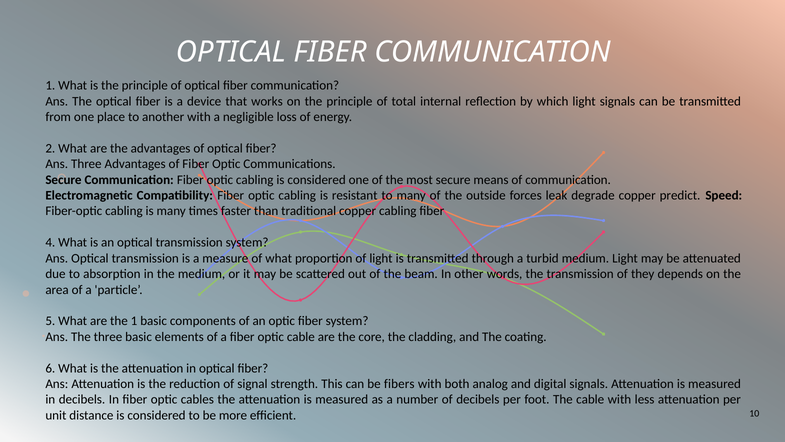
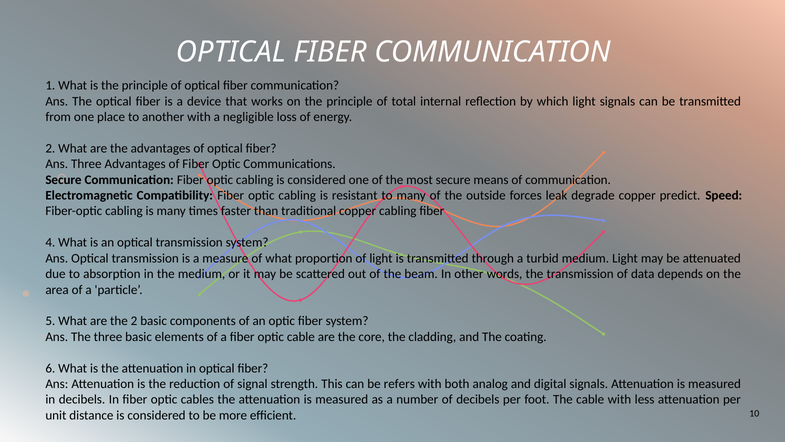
they: they -> data (643, 274)
the 1: 1 -> 2 (134, 321)
fibers: fibers -> refers (399, 384)
